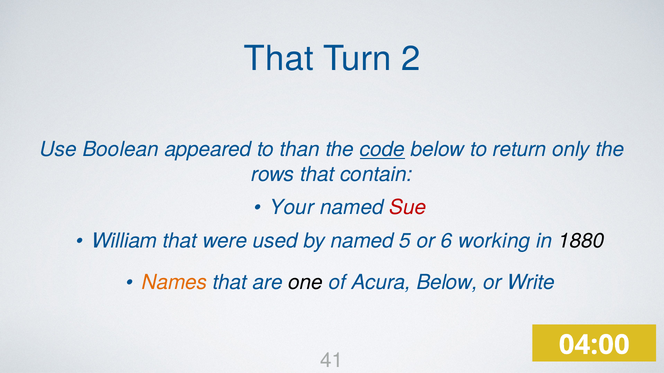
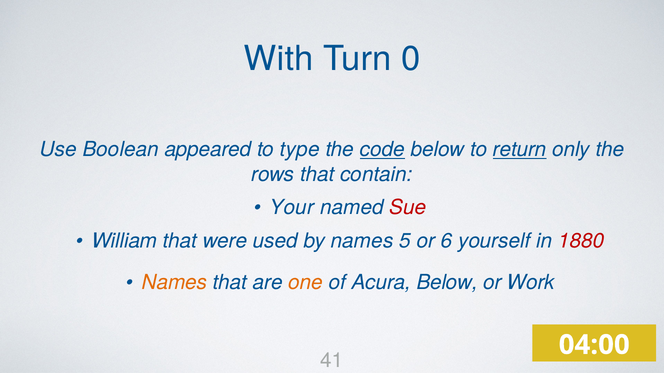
That: That -> With (279, 59)
2: 2 -> 0 (411, 59)
than: than -> type (300, 150)
return underline: none -> present (520, 150)
by named: named -> names (362, 241)
working: working -> yourself (494, 241)
1880 colour: black -> red (581, 241)
one colour: black -> orange (306, 283)
Write: Write -> Work (531, 283)
